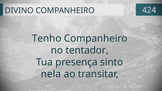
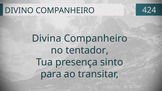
Tenho: Tenho -> Divina (47, 38)
nela: nela -> para (51, 74)
